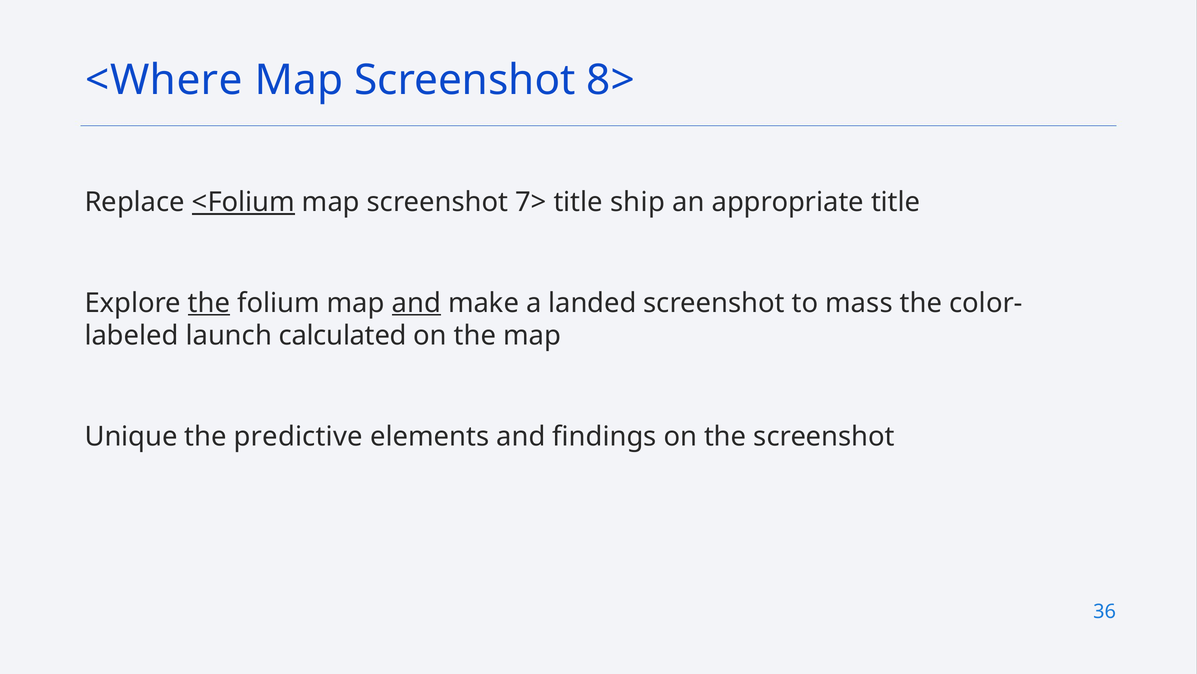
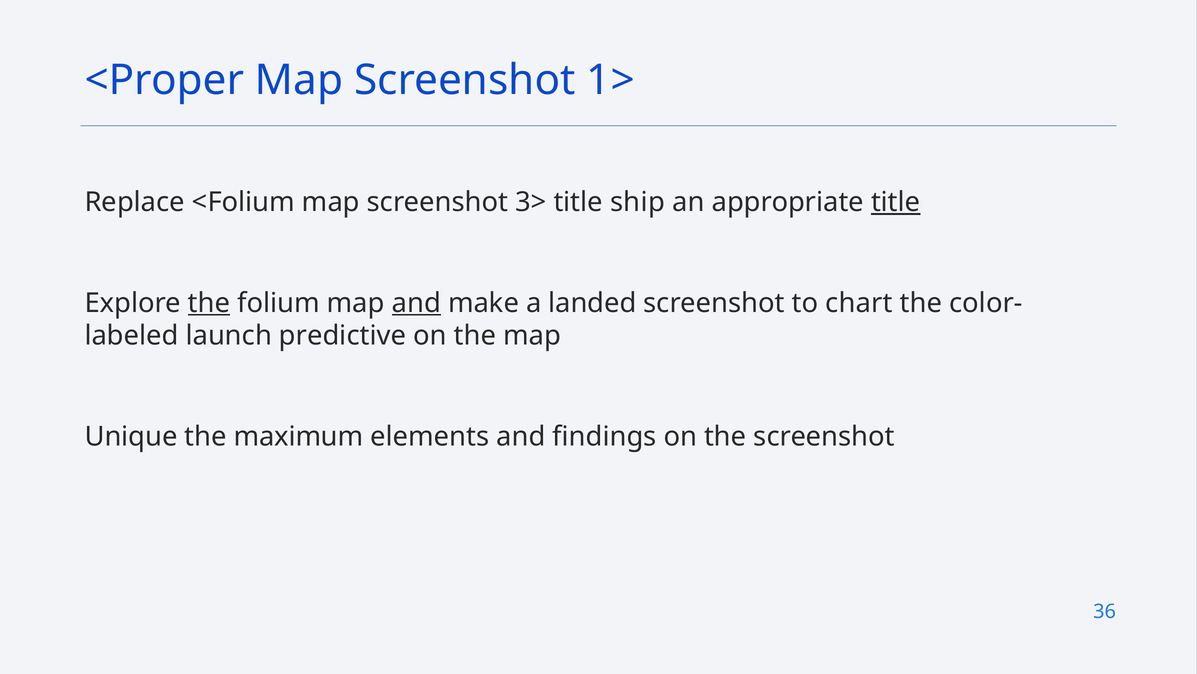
<Where: <Where -> <Proper (164, 80)
8>: 8> -> 1> (611, 80)
<Folium underline: present -> none (243, 202)
7>: 7> -> 3> (531, 202)
title underline: none -> present (896, 202)
mass: mass -> chart (859, 303)
calculated: calculated -> predictive (343, 336)
predictive: predictive -> maximum (299, 436)
